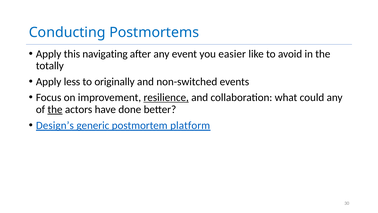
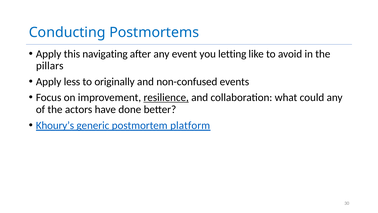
easier: easier -> letting (232, 54)
totally: totally -> pillars (50, 66)
non-switched: non-switched -> non-confused (187, 82)
the underline: present -> none (55, 109)
Design’s: Design’s -> Khoury’s (55, 125)
